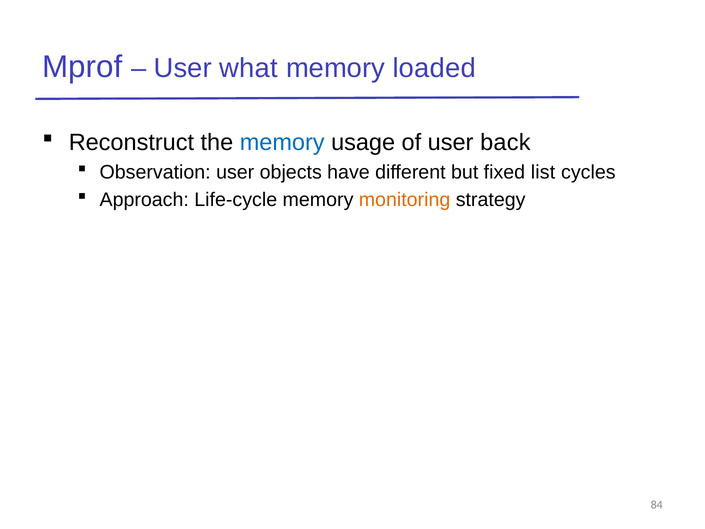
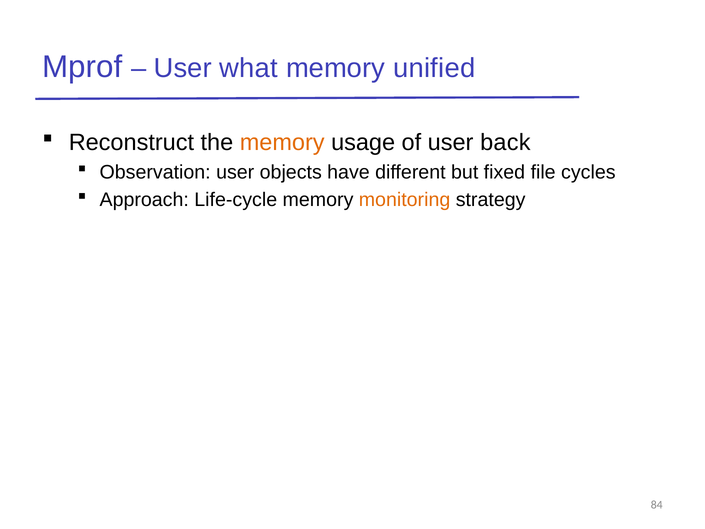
loaded: loaded -> unified (434, 68)
memory colour: blue -> orange (282, 143)
list: list -> file (543, 172)
